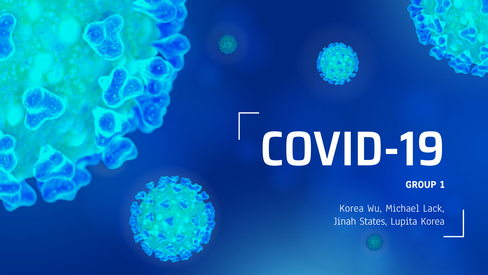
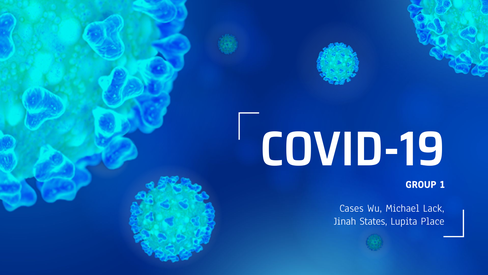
Korea: Korea -> Cases (351, 208)
Lupita Korea: Korea -> Place (433, 221)
